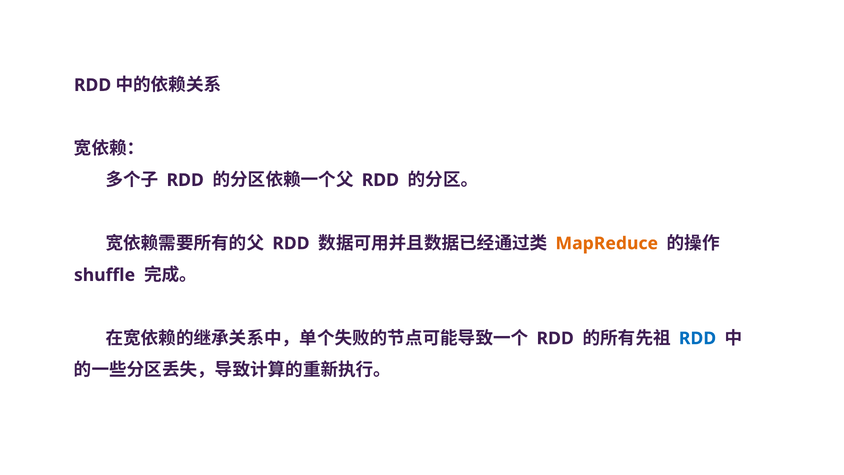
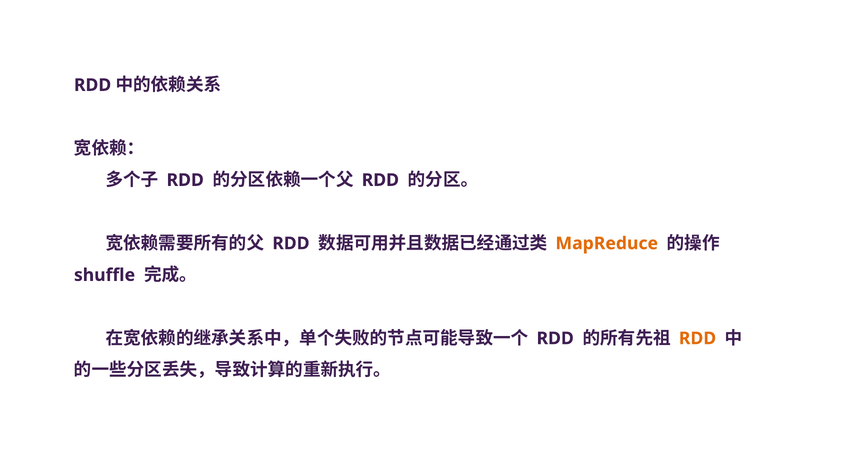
RDD colour: blue -> orange (698, 338)
